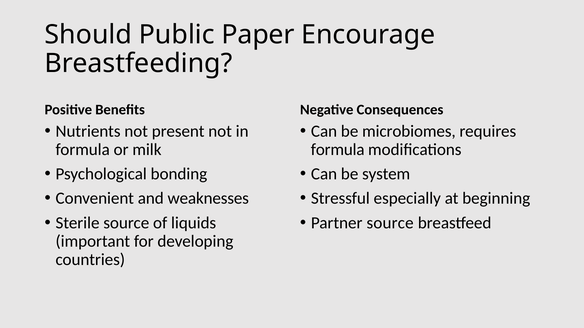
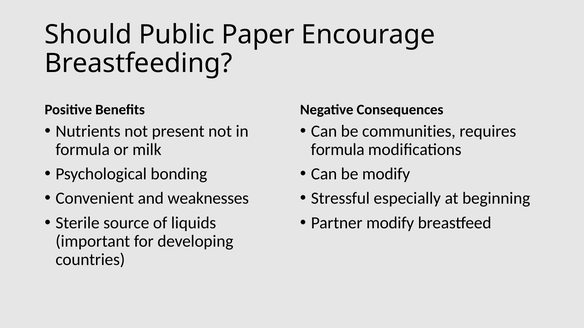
microbiomes: microbiomes -> communities (409, 131)
be system: system -> modify (386, 174)
Partner source: source -> modify (390, 223)
